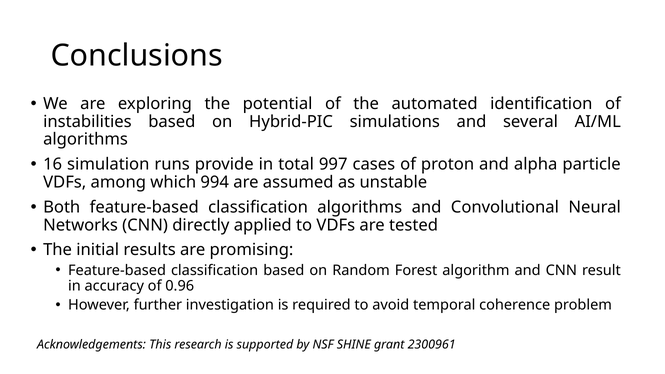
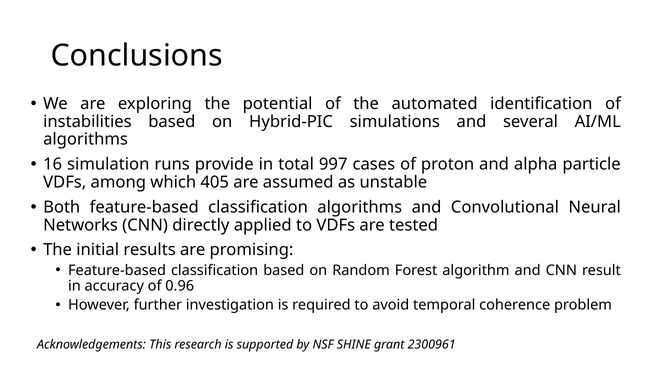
994: 994 -> 405 (215, 182)
